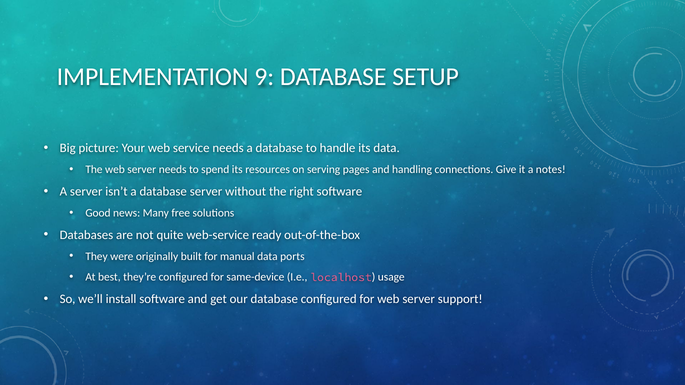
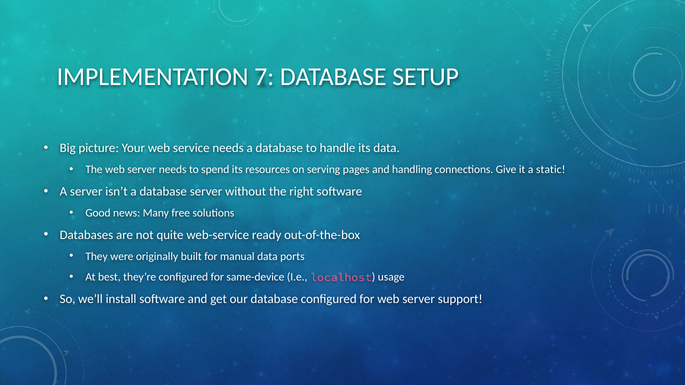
9: 9 -> 7 (264, 77)
notes: notes -> static (551, 170)
